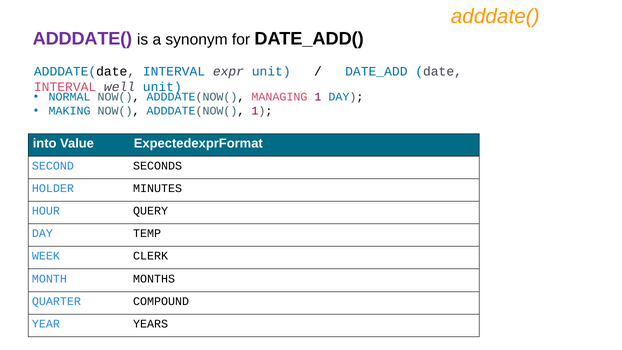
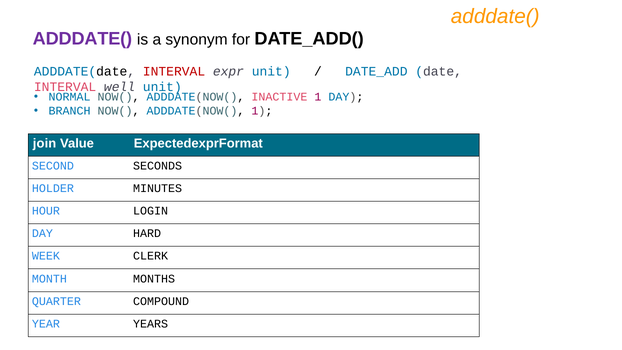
INTERVAL colour: blue -> red (174, 72)
MANAGING: MANAGING -> INACTIVE (279, 97)
MAKING: MAKING -> BRANCH (70, 111)
into: into -> join (45, 143)
QUERY: QUERY -> LOGIN (151, 211)
TEMP: TEMP -> HARD (147, 233)
